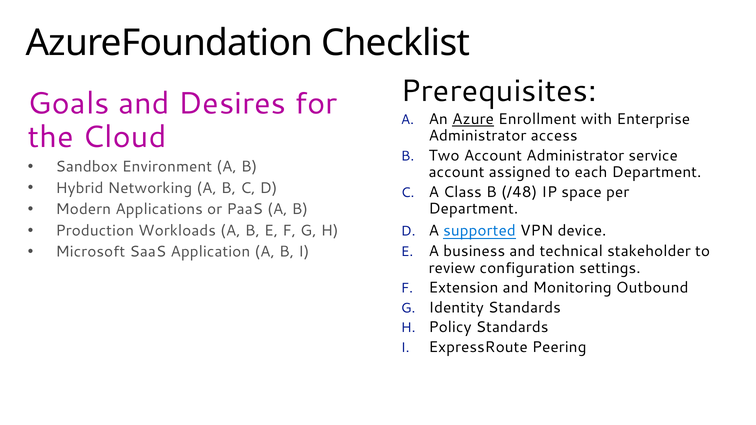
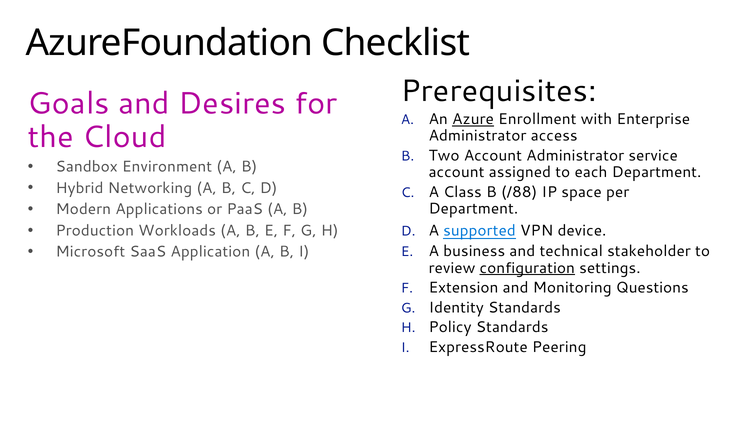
/48: /48 -> /88 (519, 192)
configuration underline: none -> present (527, 268)
Outbound: Outbound -> Questions (652, 288)
